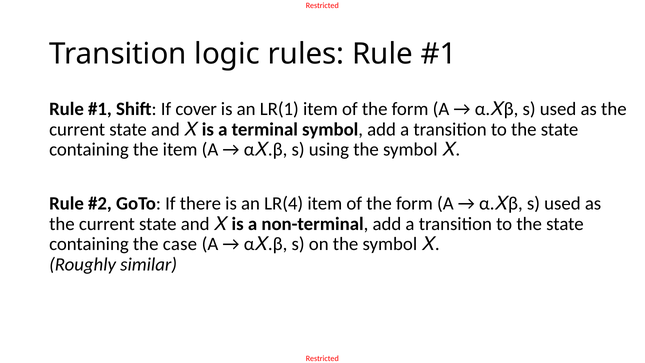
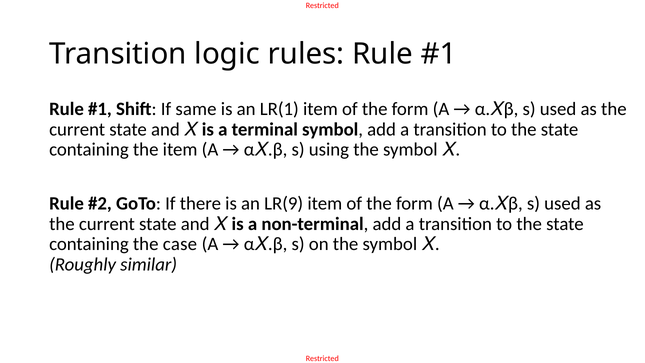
cover: cover -> same (196, 109)
LR(4: LR(4 -> LR(9 (284, 204)
